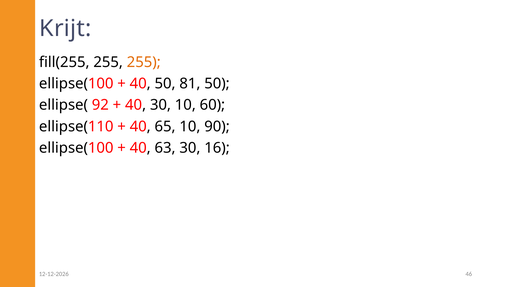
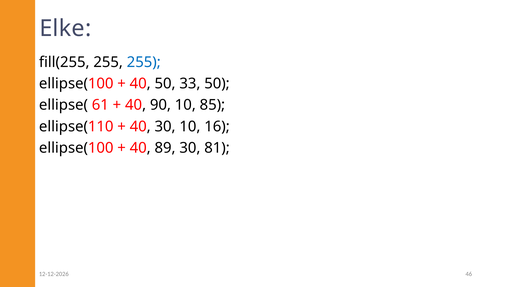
Krijt: Krijt -> Elke (65, 28)
255 colour: orange -> blue (144, 62)
81: 81 -> 33 (190, 84)
92: 92 -> 61 (100, 105)
40 30: 30 -> 90 (160, 105)
60: 60 -> 85 (212, 105)
40 65: 65 -> 30 (165, 127)
90: 90 -> 16 (217, 127)
63: 63 -> 89 (165, 148)
16: 16 -> 81 (217, 148)
